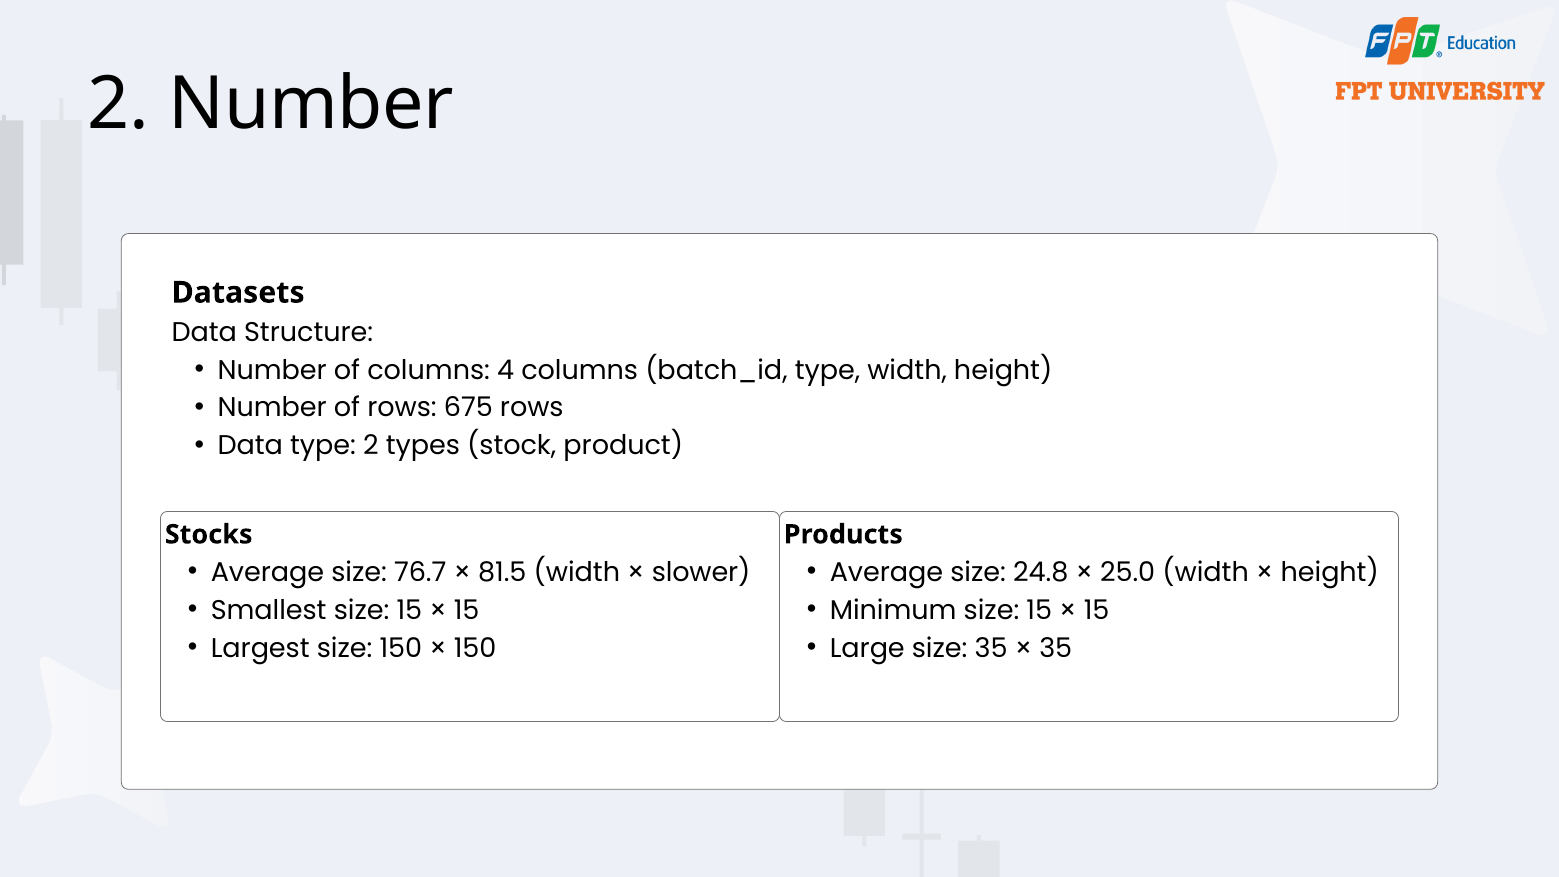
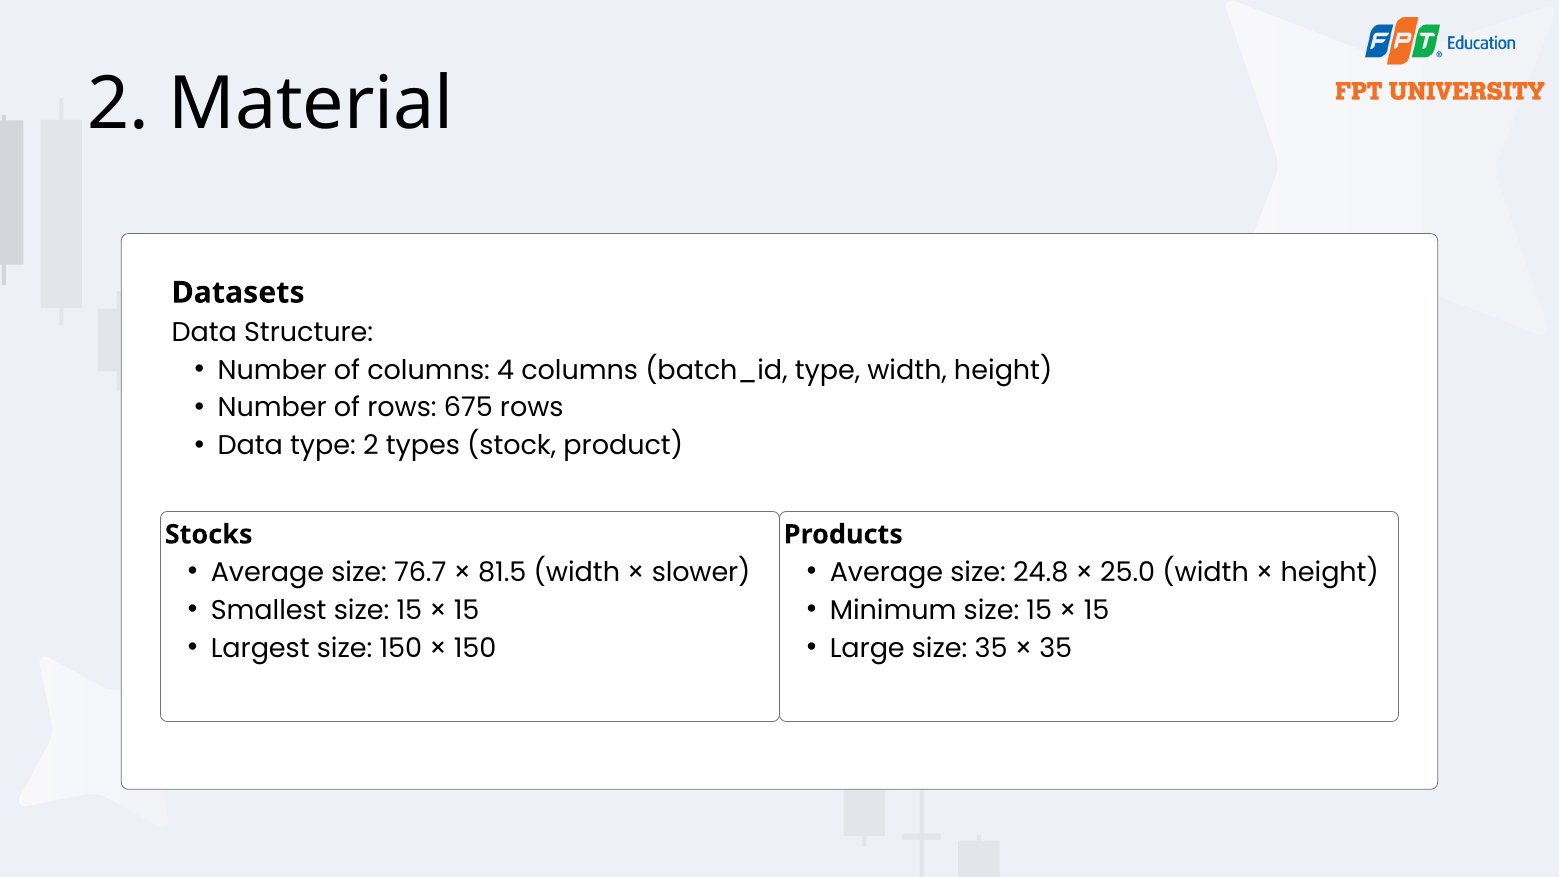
2 Number: Number -> Material (311, 104)
